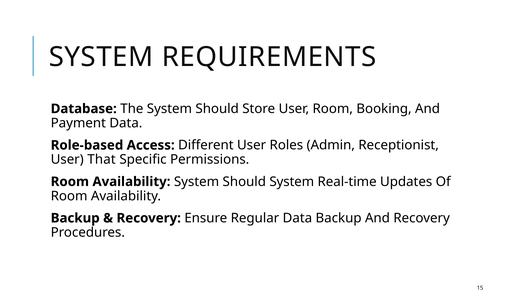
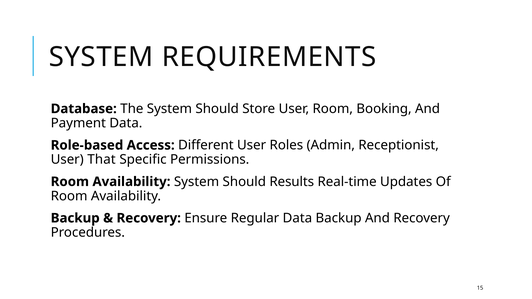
Should System: System -> Results (292, 182)
